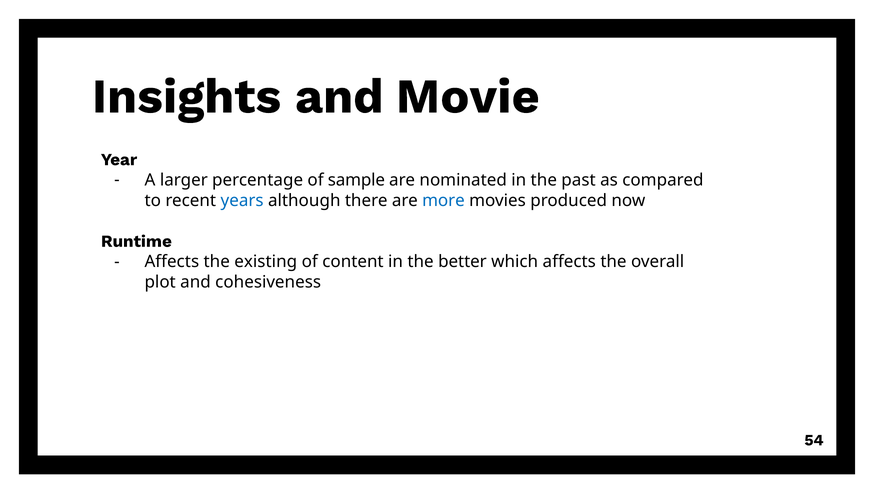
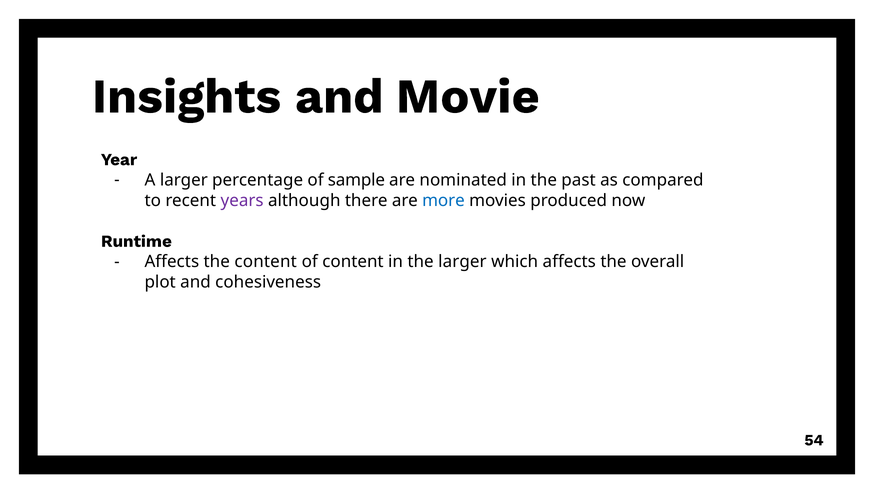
years colour: blue -> purple (242, 200)
the existing: existing -> content (266, 261)
the better: better -> larger (462, 261)
